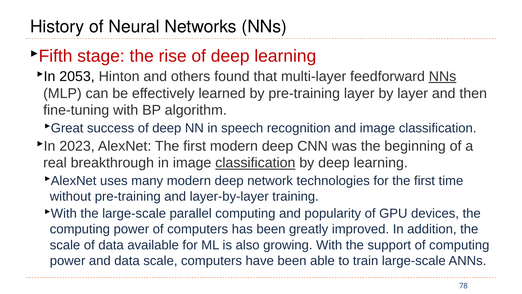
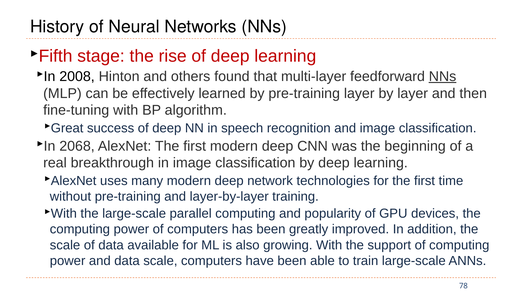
2053: 2053 -> 2008 (77, 76)
2023: 2023 -> 2068 (77, 146)
classification underline: present -> none (255, 163)
